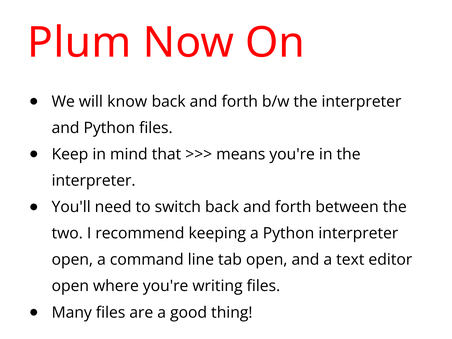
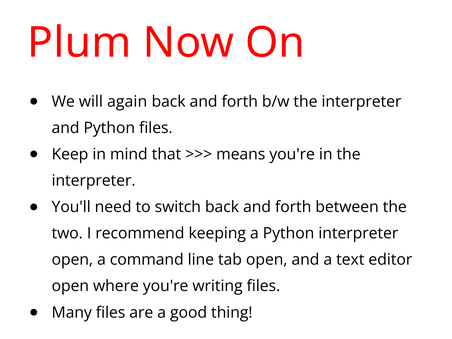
know: know -> again (127, 102)
